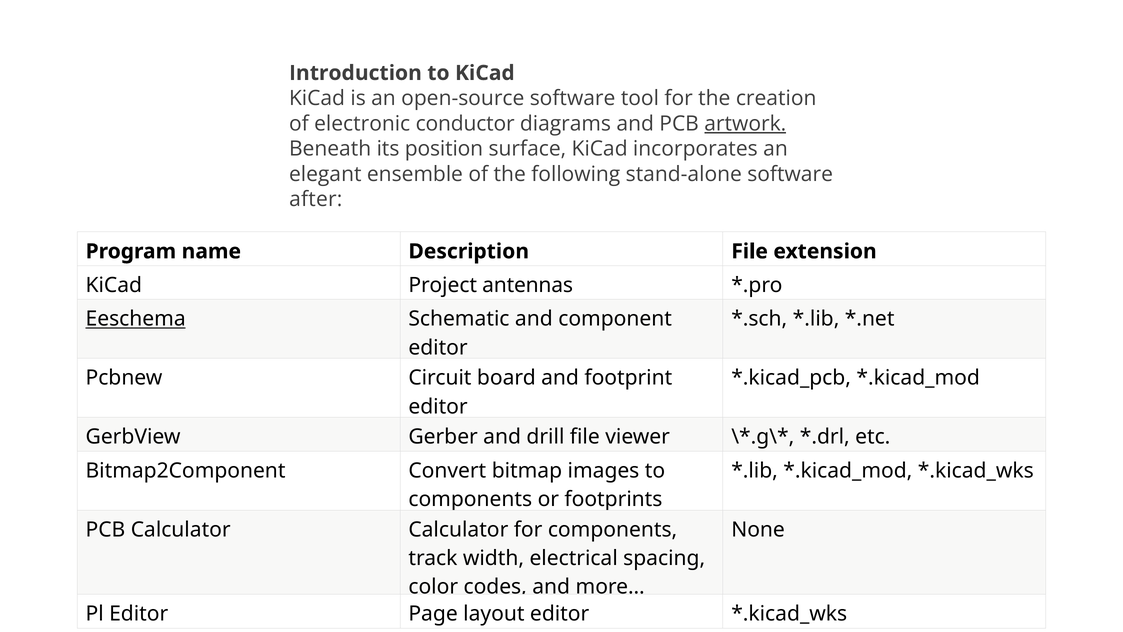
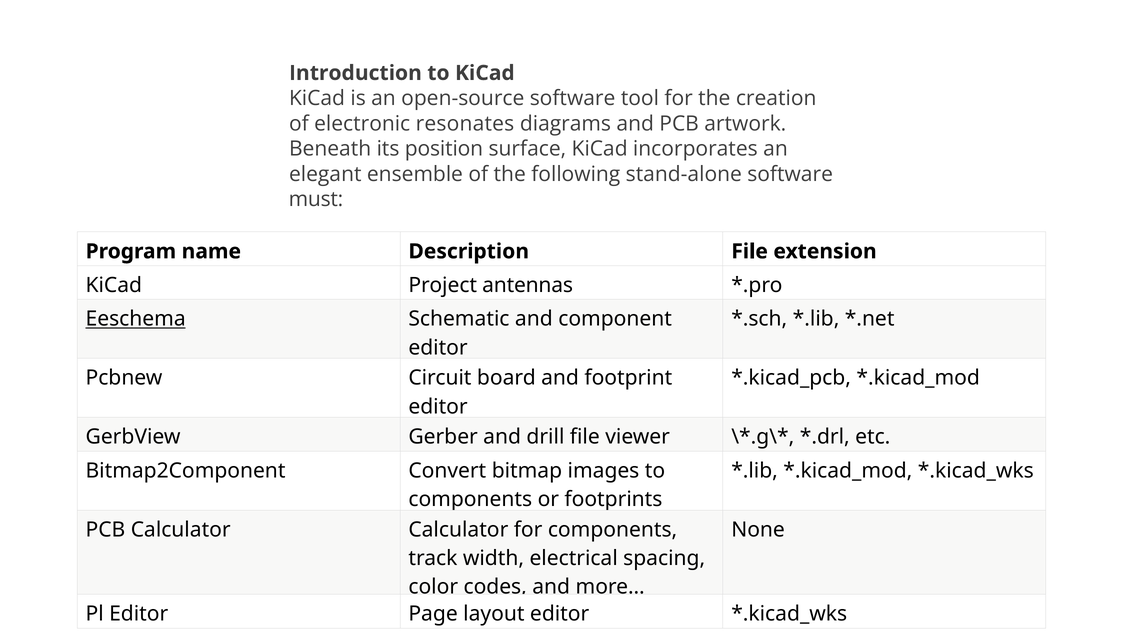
conductor: conductor -> resonates (465, 124)
artwork underline: present -> none (745, 124)
after: after -> must (316, 199)
